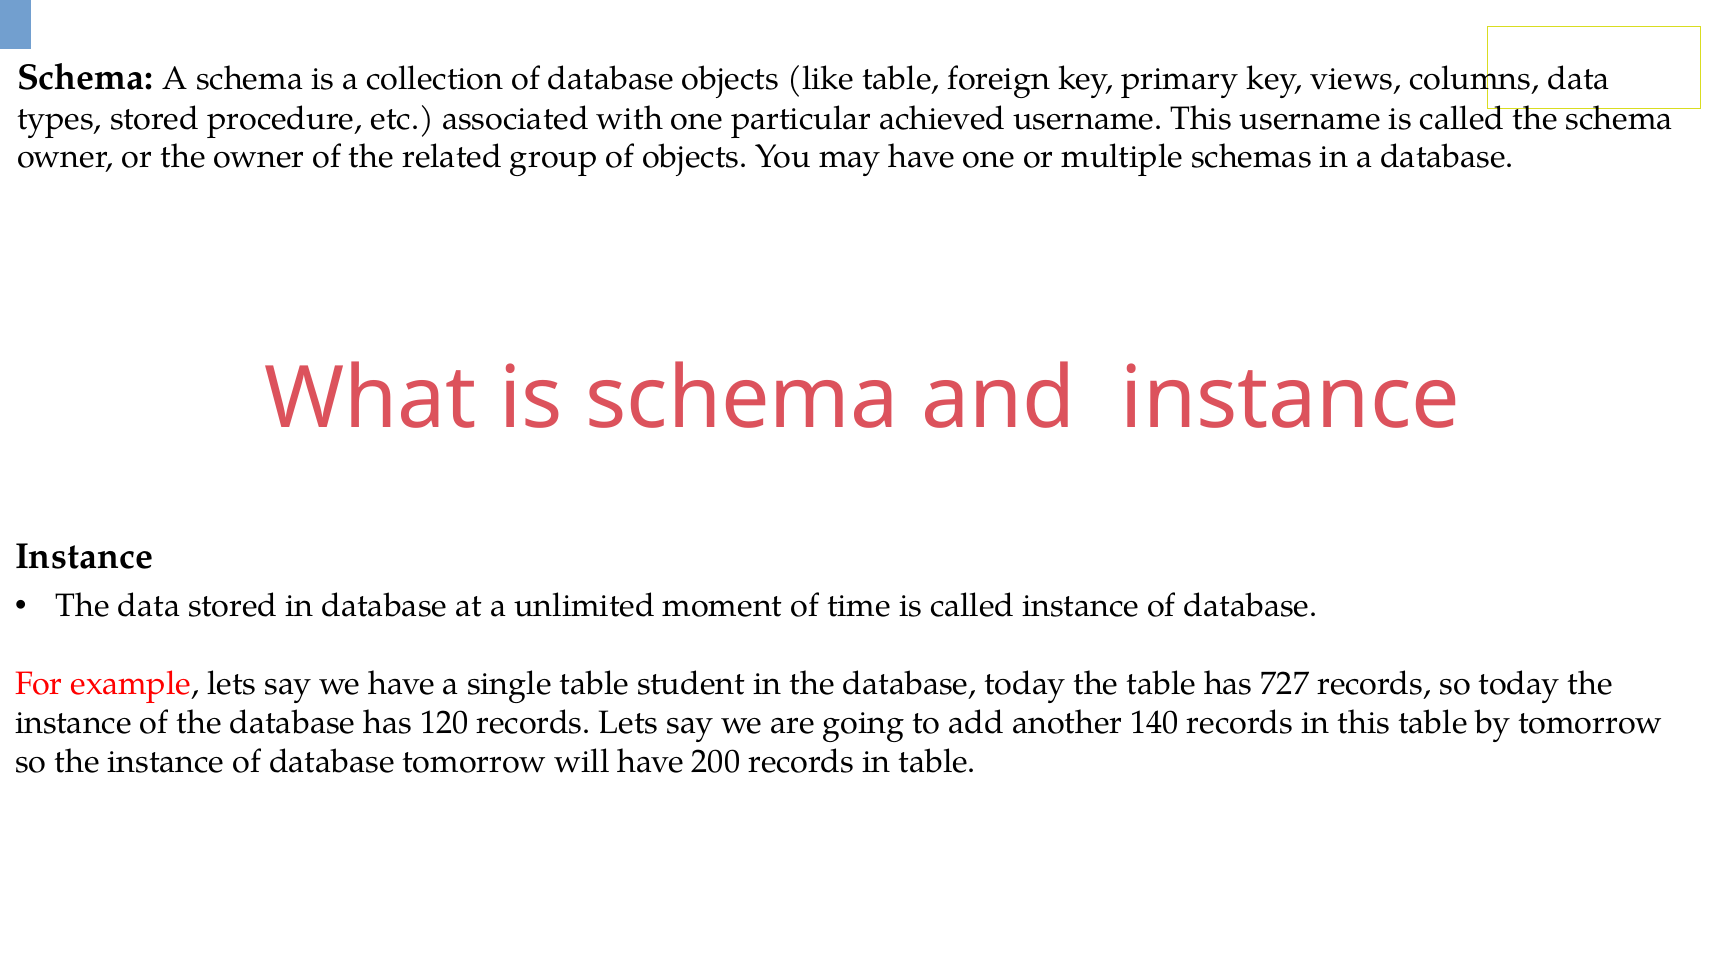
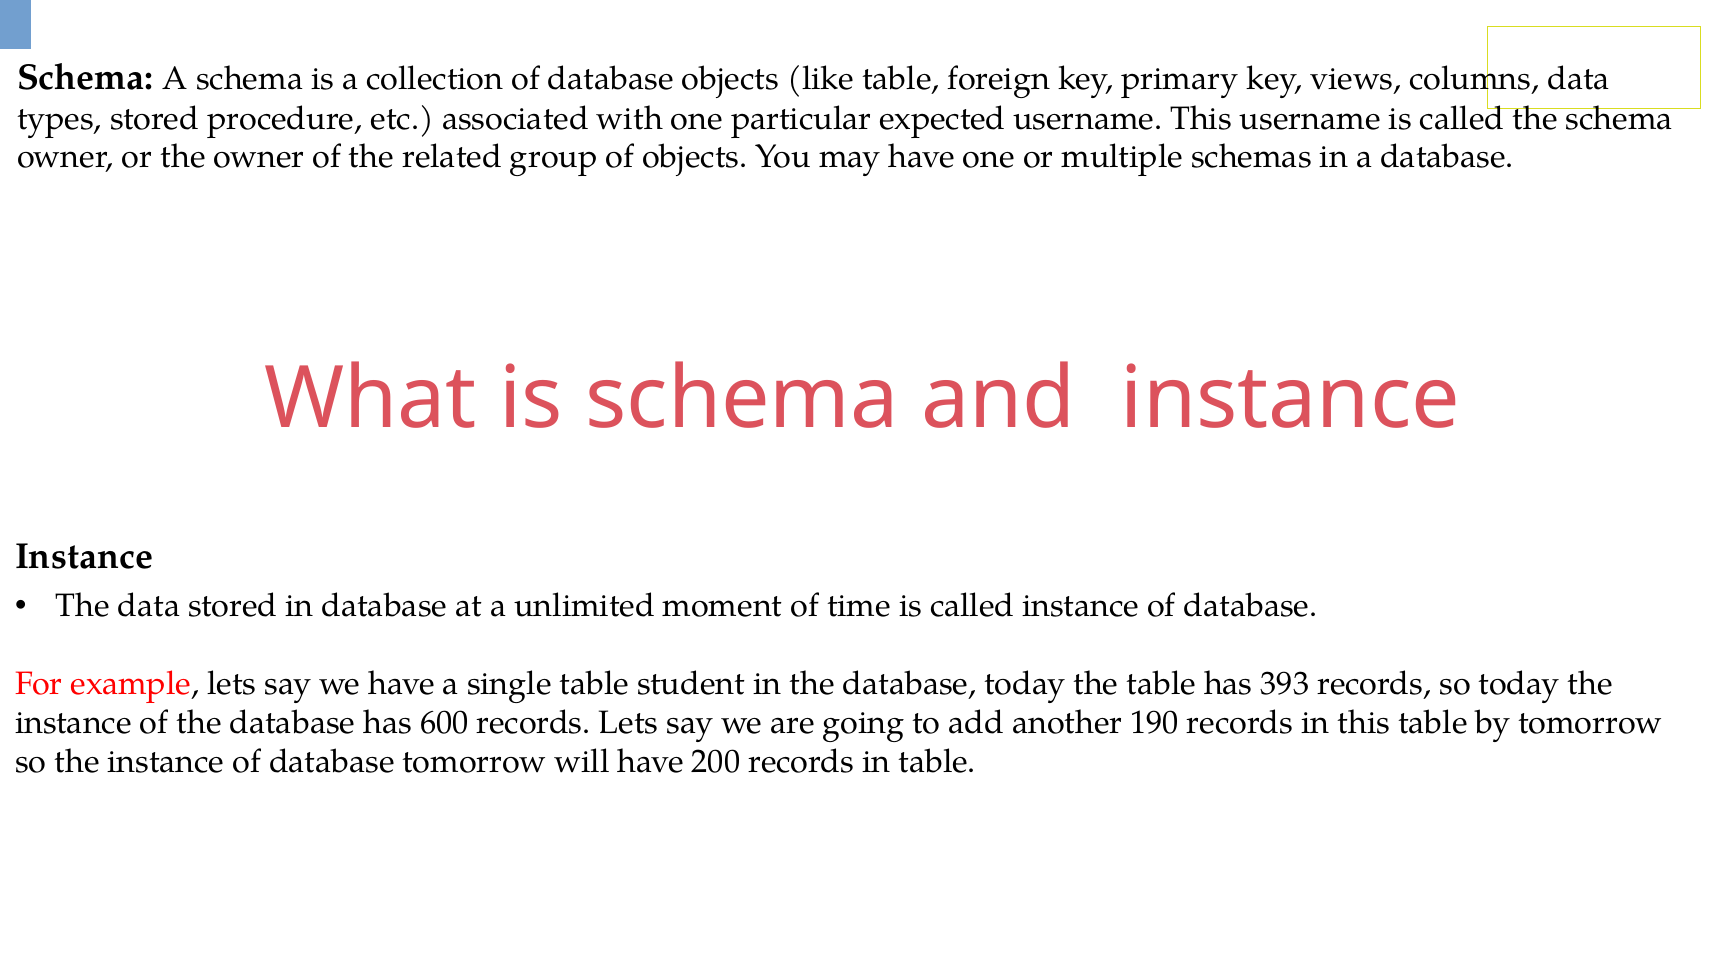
achieved: achieved -> expected (943, 118)
727: 727 -> 393 (1285, 683)
120: 120 -> 600 (444, 722)
140: 140 -> 190 (1155, 722)
